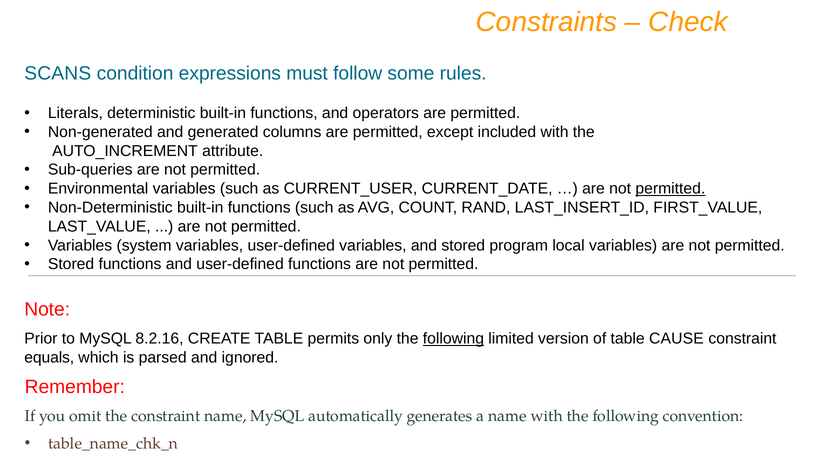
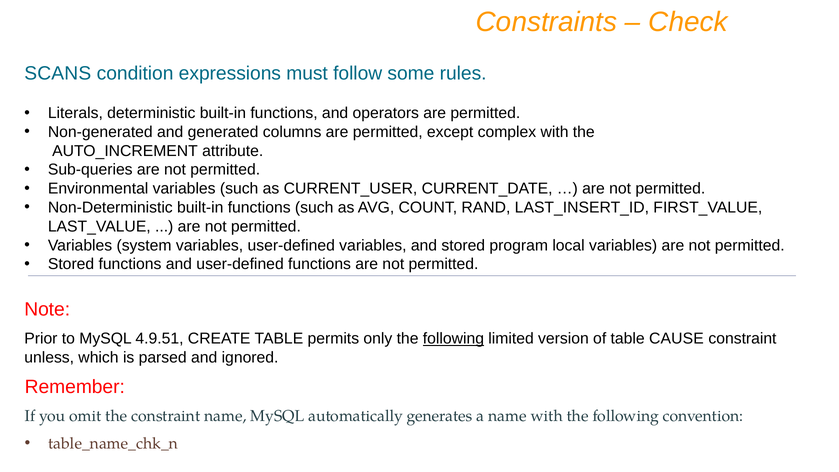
included: included -> complex (507, 132)
permitted underline: present -> none (670, 189)
8.2.16: 8.2.16 -> 4.9.51 (160, 339)
equals: equals -> unless (49, 357)
